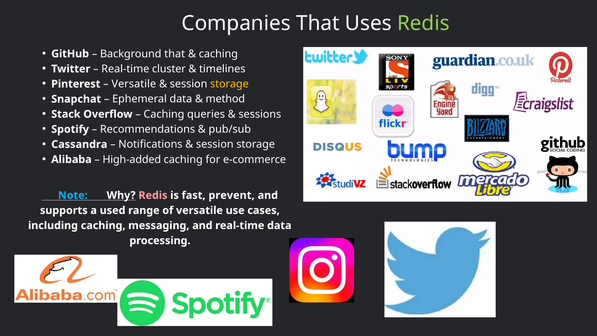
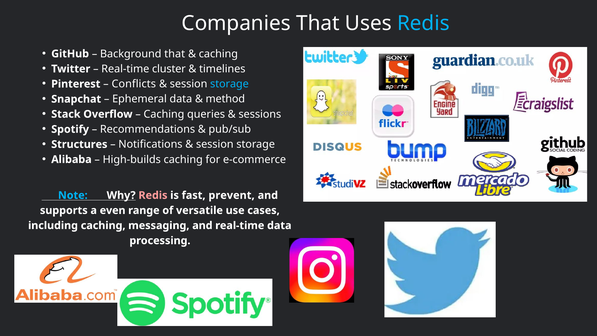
Redis colour: light green -> light blue (423, 23)
Versatile: Versatile -> Conflicts (134, 84)
storage colour: yellow -> light blue (229, 84)
Cassandra: Cassandra -> Structures (79, 144)
High-added: High-added -> High-builds (132, 159)
used: used -> even (113, 210)
